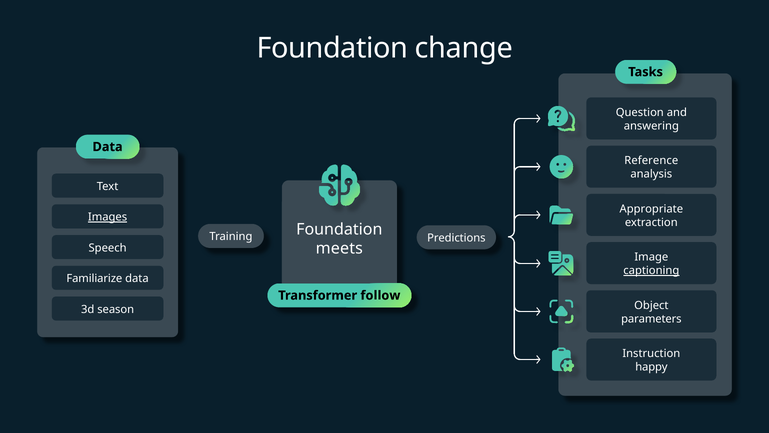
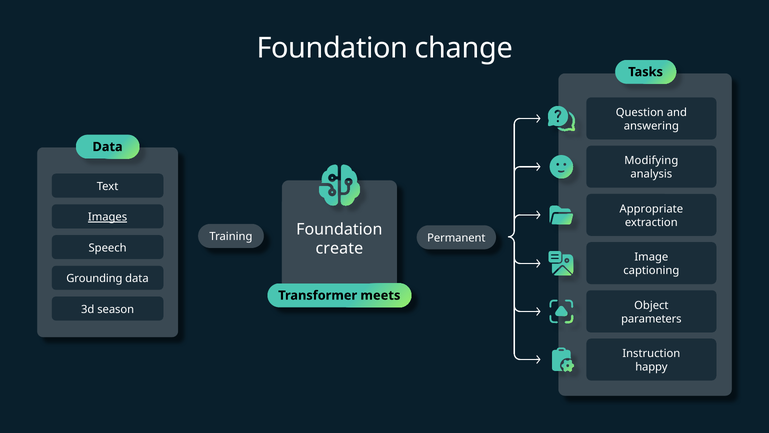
Reference: Reference -> Modifying (651, 161)
Predictions: Predictions -> Permanent (456, 238)
meets: meets -> create (339, 248)
captioning underline: present -> none (651, 270)
Familiarize: Familiarize -> Grounding (94, 278)
follow: follow -> meets (380, 295)
